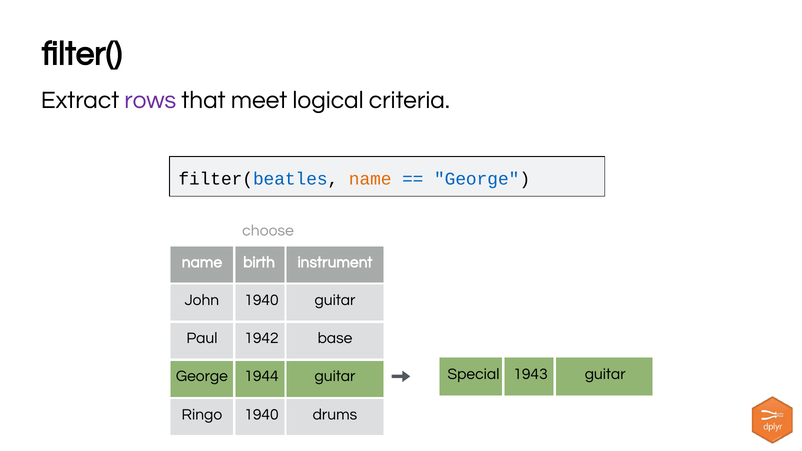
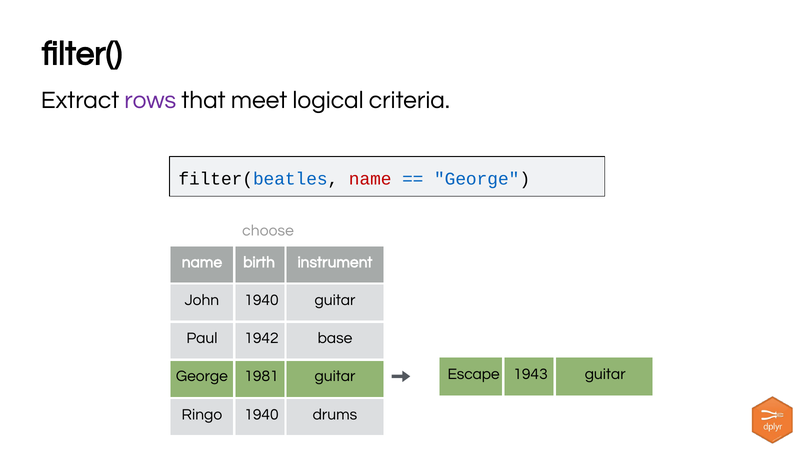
name colour: orange -> red (370, 179)
Special: Special -> Escape (474, 374)
1944: 1944 -> 1981 (262, 376)
